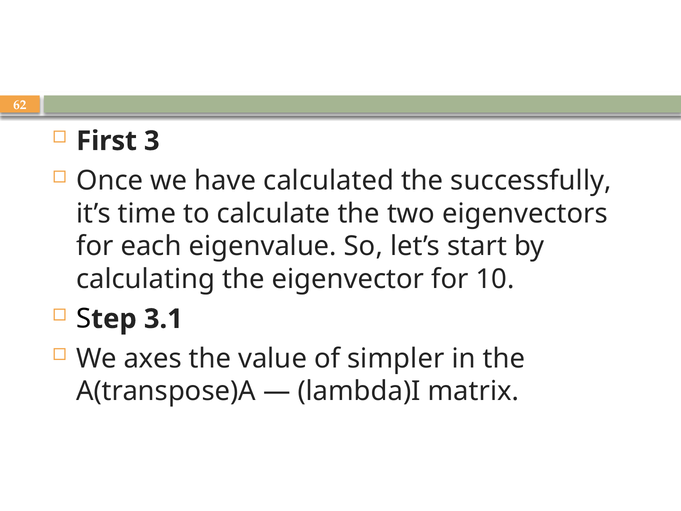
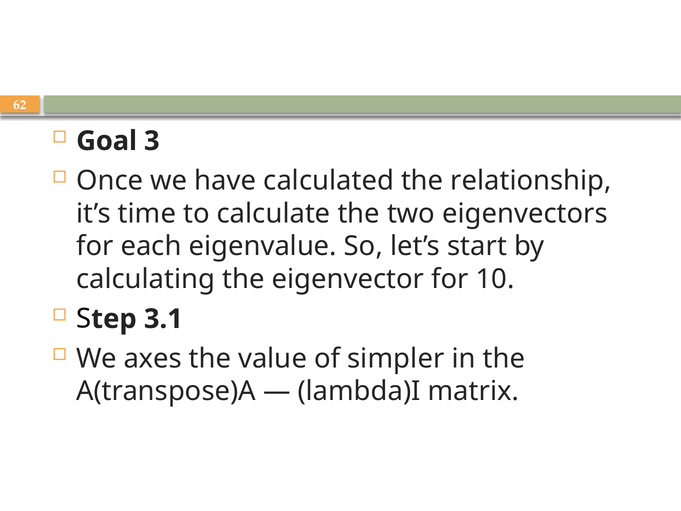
First: First -> Goal (107, 141)
successfully: successfully -> relationship (531, 180)
